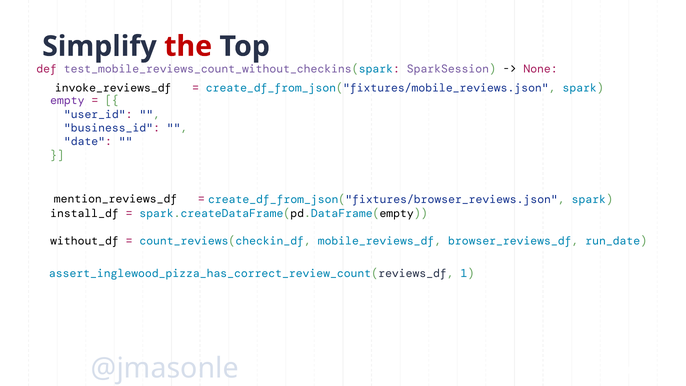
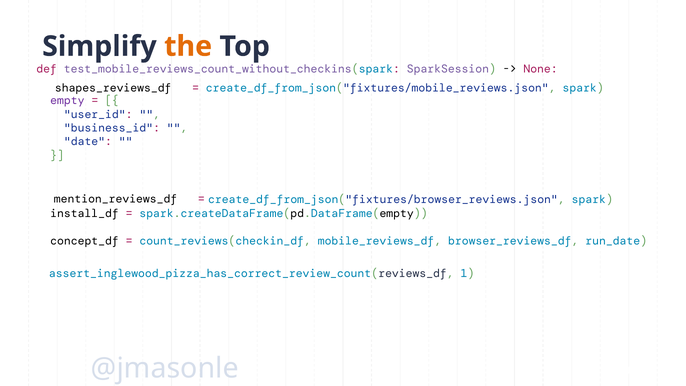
the colour: red -> orange (188, 46)
invoke_reviews_df: invoke_reviews_df -> shapes_reviews_df (113, 88)
without_df: without_df -> concept_df (85, 241)
